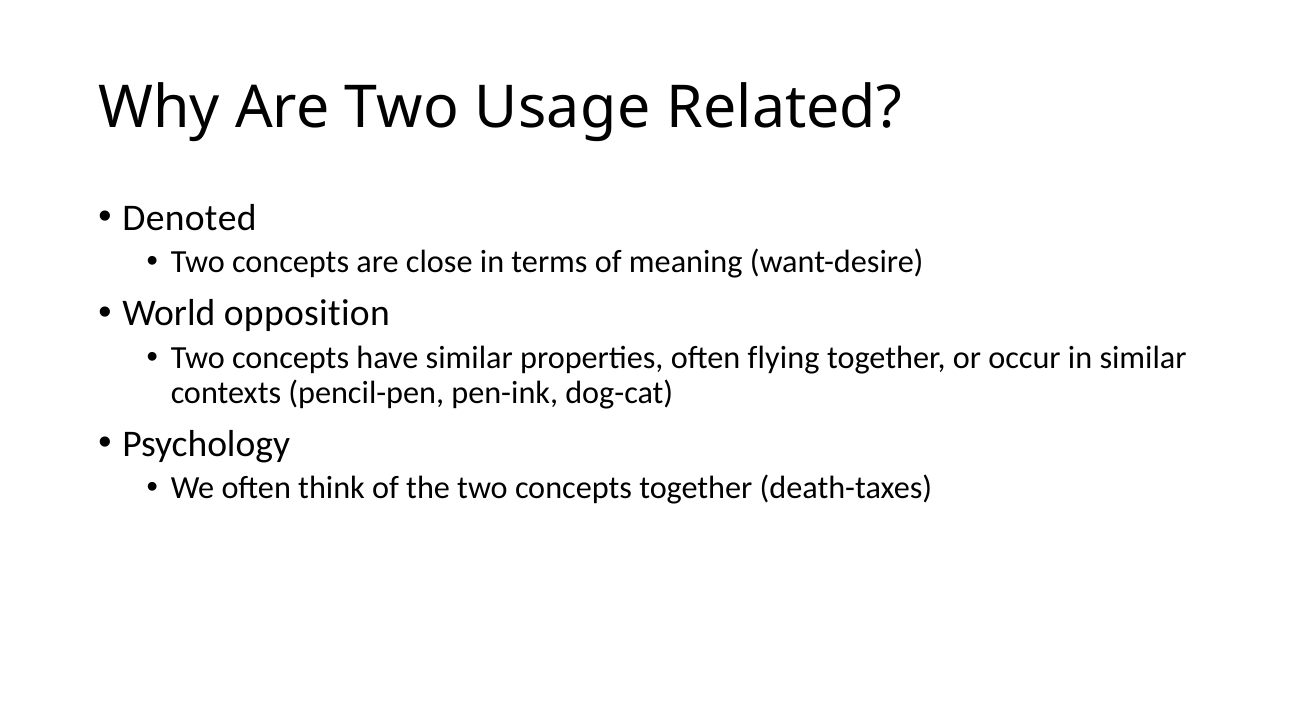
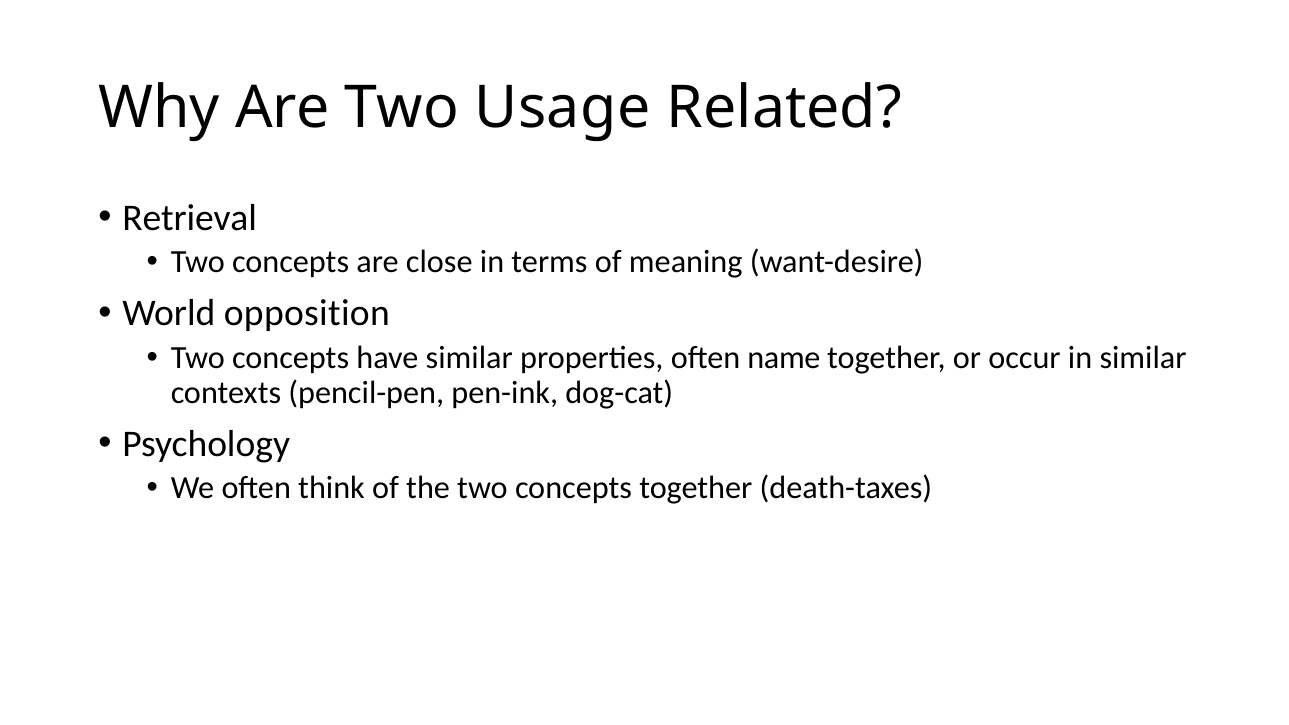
Denoted: Denoted -> Retrieval (190, 218)
flying: flying -> name (784, 358)
